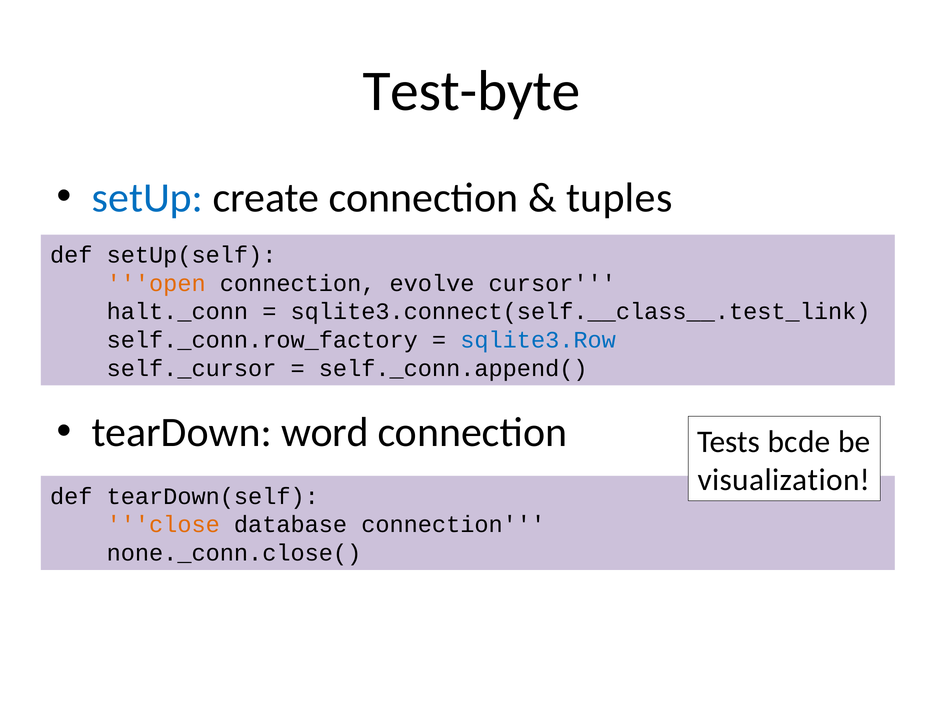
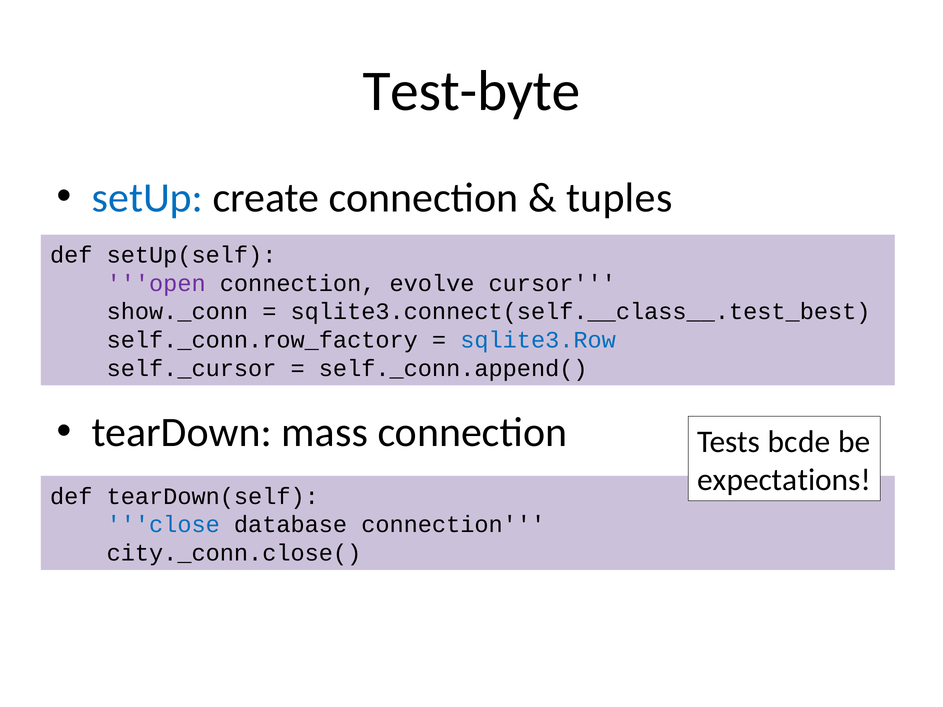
open colour: orange -> purple (156, 284)
halt._conn: halt._conn -> show._conn (177, 312)
sqlite3.connect(self.__class__.test_link: sqlite3.connect(self.__class__.test_link -> sqlite3.connect(self.__class__.test_best (581, 312)
word: word -> mass (325, 433)
visualization: visualization -> expectations (784, 480)
close colour: orange -> blue (163, 525)
none._conn.close(: none._conn.close( -> city._conn.close( (234, 553)
